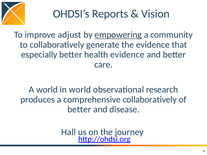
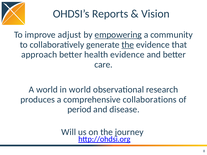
the underline: none -> present (128, 45)
especially: especially -> approach (39, 55)
comprehensive collaboratively: collaboratively -> collaborations (150, 100)
better: better -> period (79, 110)
Hall: Hall -> Will (69, 132)
